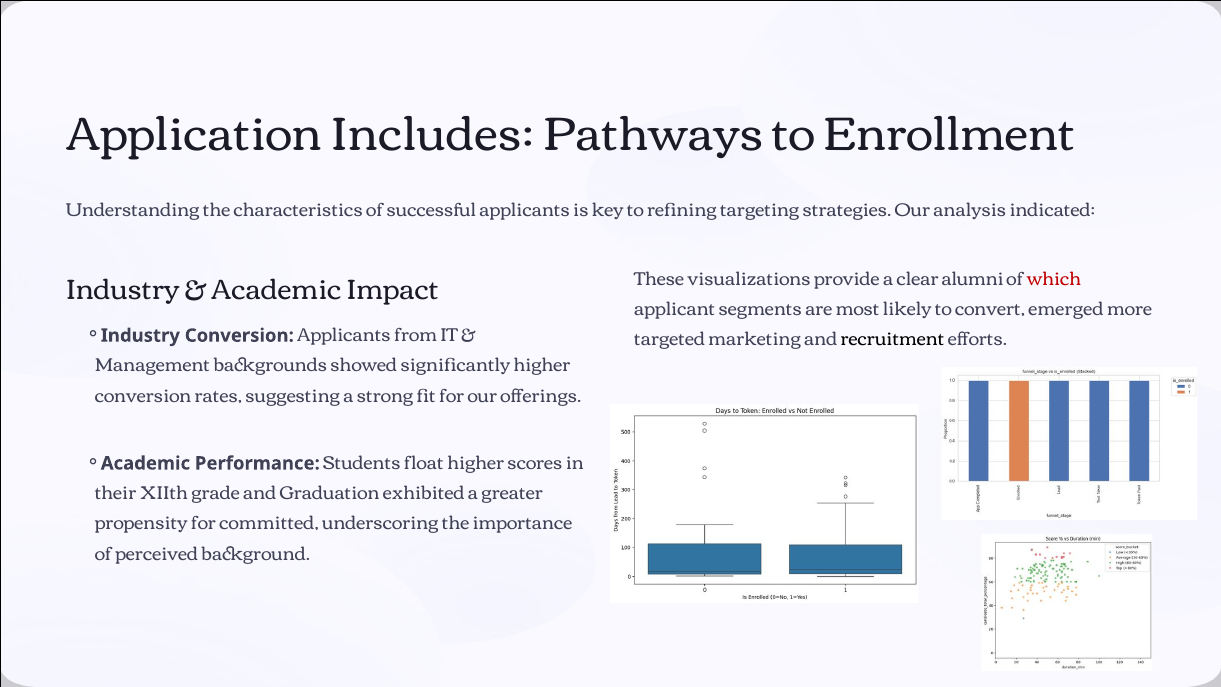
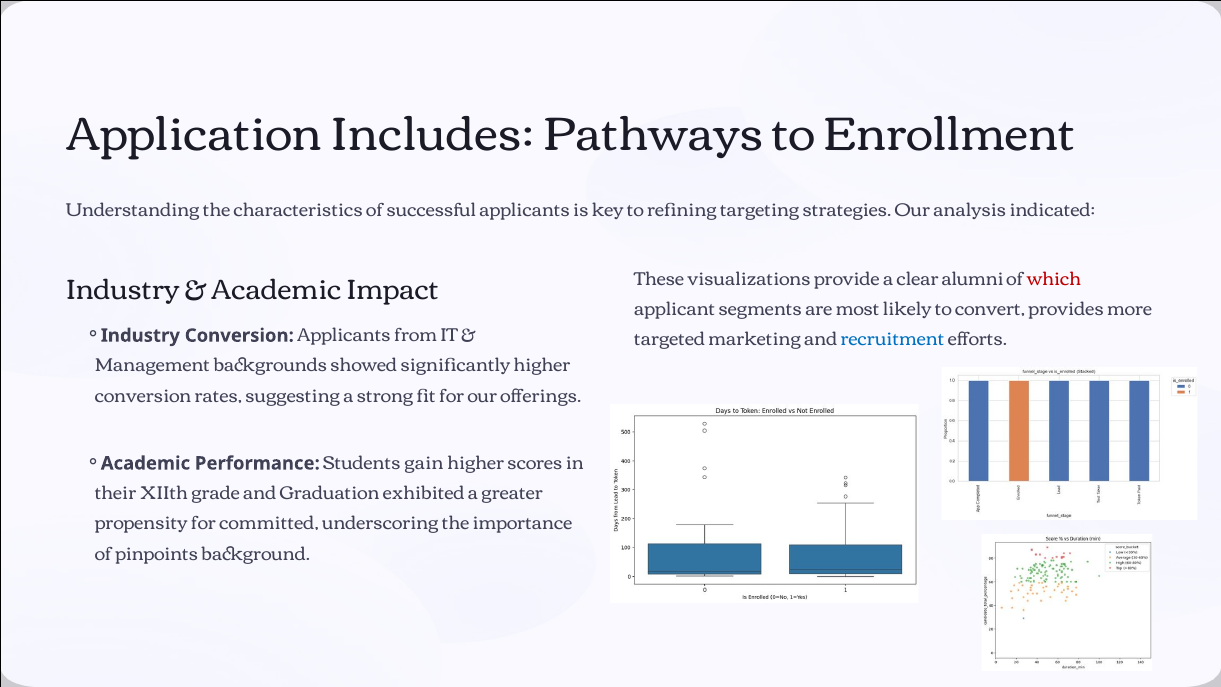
emerged: emerged -> provides (1066, 309)
recruitment colour: black -> blue (893, 340)
float: float -> gain (424, 463)
perceived: perceived -> pinpoints (157, 554)
